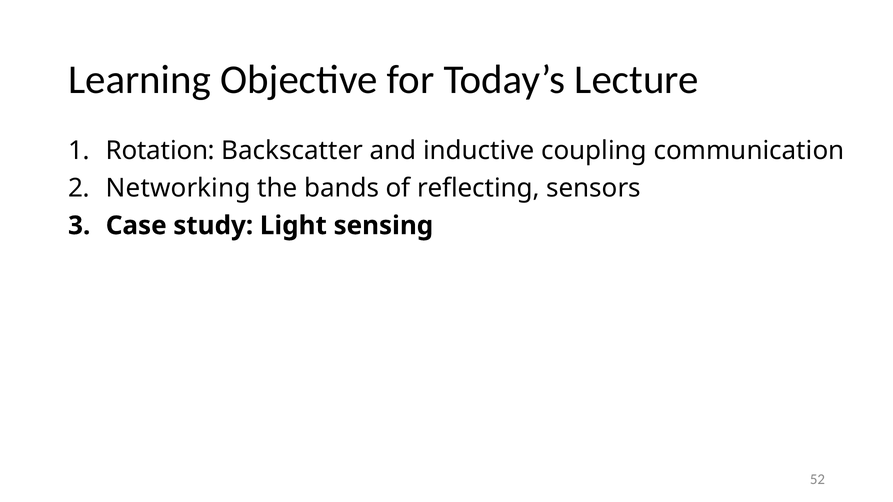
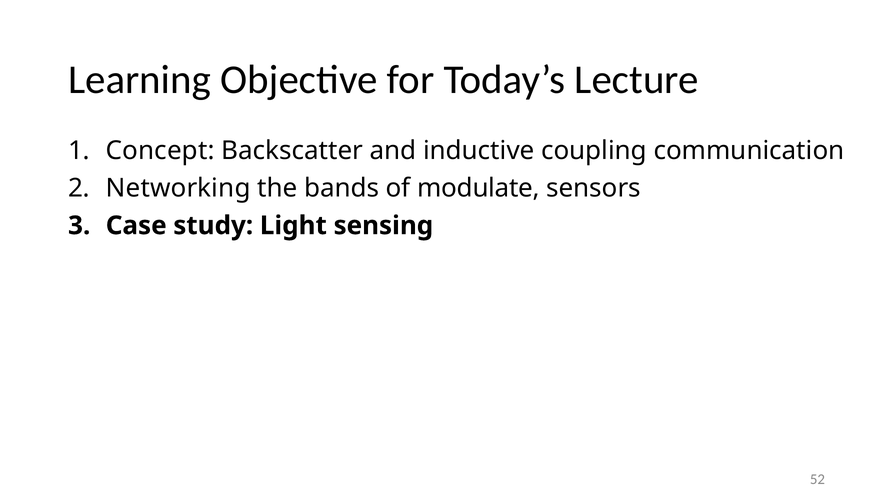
Rotation: Rotation -> Concept (160, 151)
reflecting: reflecting -> modulate (478, 188)
